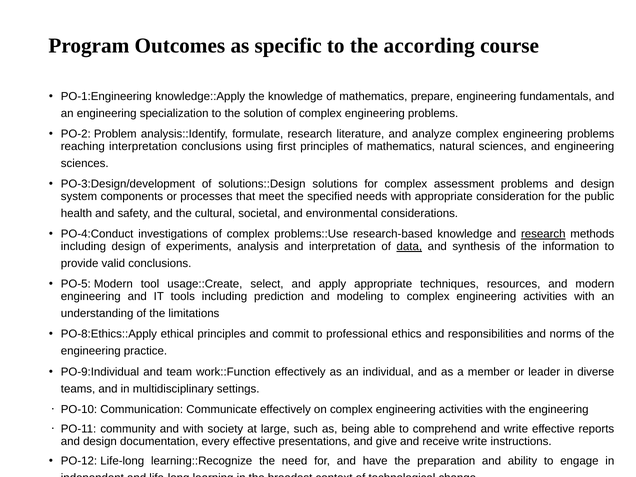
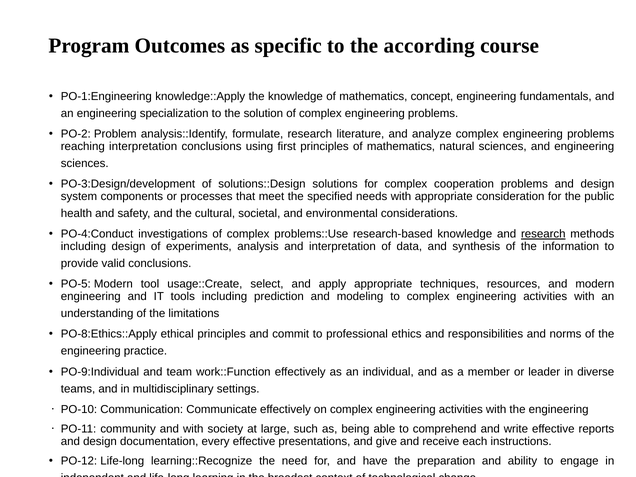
prepare: prepare -> concept (432, 96)
assessment: assessment -> cooperation (464, 184)
data underline: present -> none (409, 247)
receive write: write -> each (475, 441)
